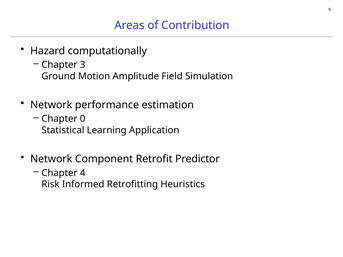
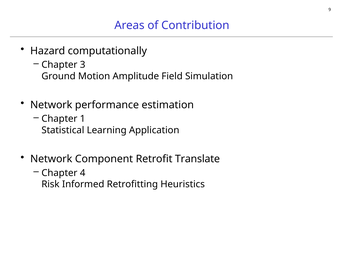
0: 0 -> 1 (83, 119)
Predictor: Predictor -> Translate (197, 159)
